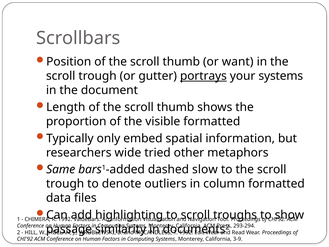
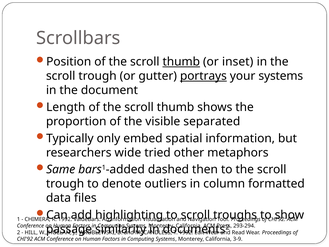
thumb underline: none -> present (181, 62)
want: want -> inset (238, 62)
visible formatted: formatted -> separated (212, 121)
slow: slow -> then (205, 169)
